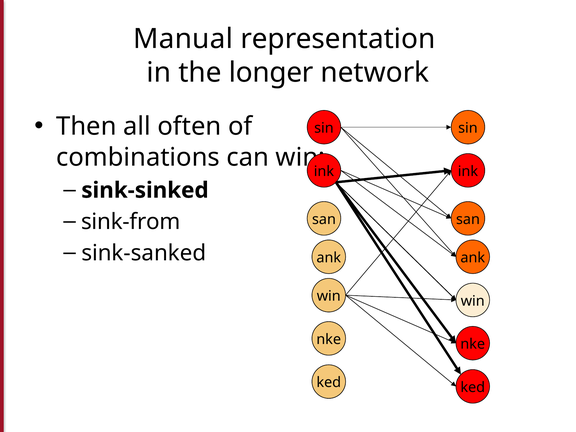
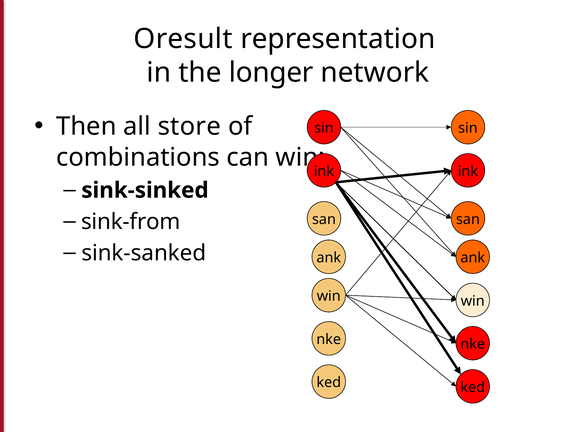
Manual: Manual -> Oresult (183, 39)
often: often -> store (189, 127)
